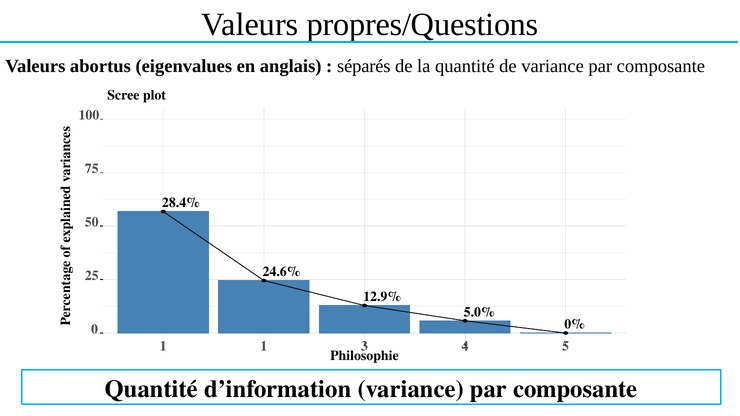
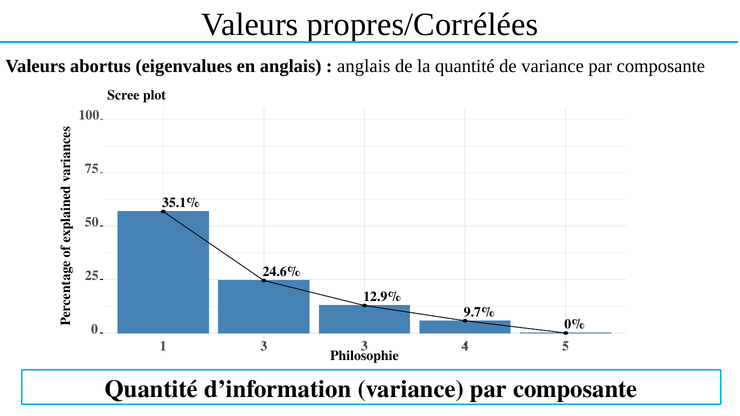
propres/Questions: propres/Questions -> propres/Corrélées (422, 24)
séparés: séparés -> anglais (364, 66)
28.4%: 28.4% -> 35.1% (181, 203)
5.0%: 5.0% -> 9.7% (479, 312)
1 1: 1 -> 3 (264, 346)
